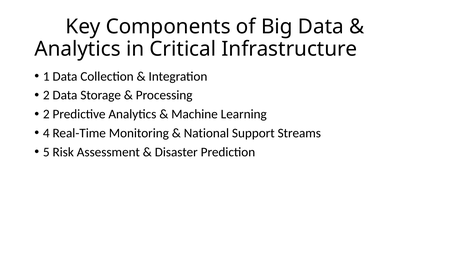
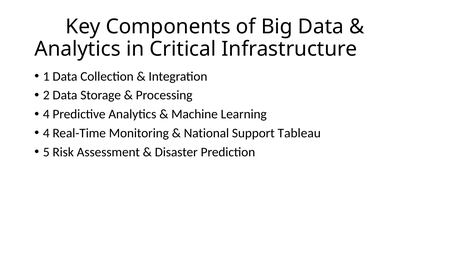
2: 2 -> 4 (46, 114)
Streams: Streams -> Tableau (299, 133)
